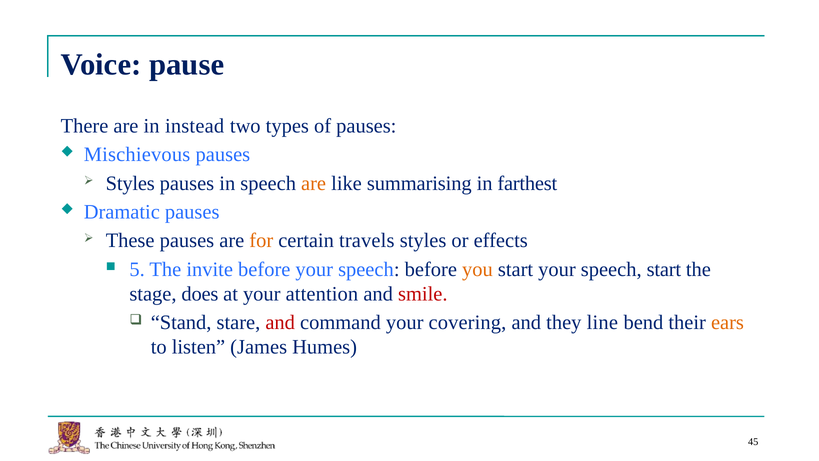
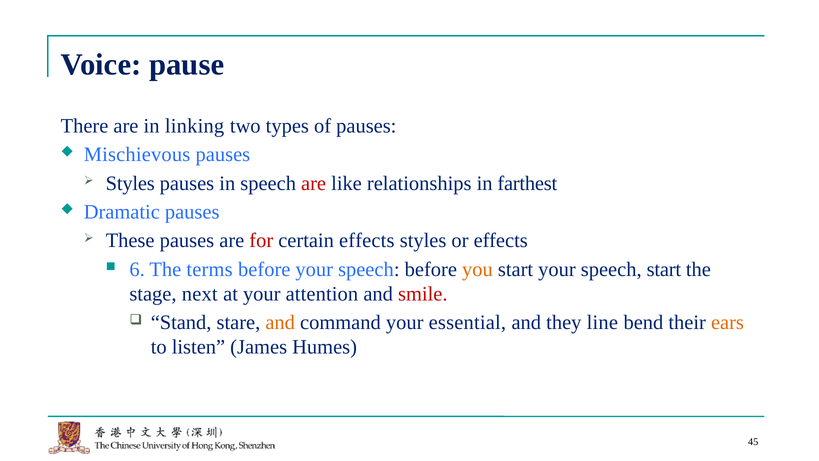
instead: instead -> linking (195, 126)
are colour: orange -> red (314, 183)
summarising: summarising -> relationships (419, 183)
for colour: orange -> red (261, 241)
certain travels: travels -> effects (367, 241)
5: 5 -> 6 (137, 269)
invite: invite -> terms (210, 269)
does: does -> next (200, 294)
and colour: red -> orange (280, 322)
covering: covering -> essential (467, 322)
